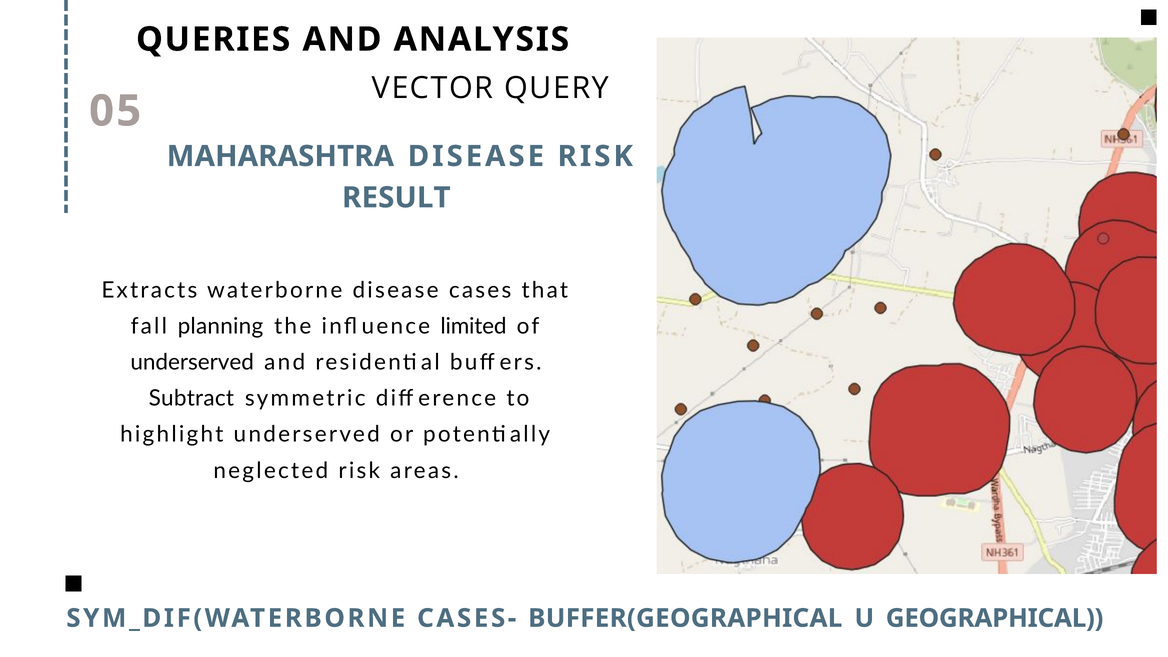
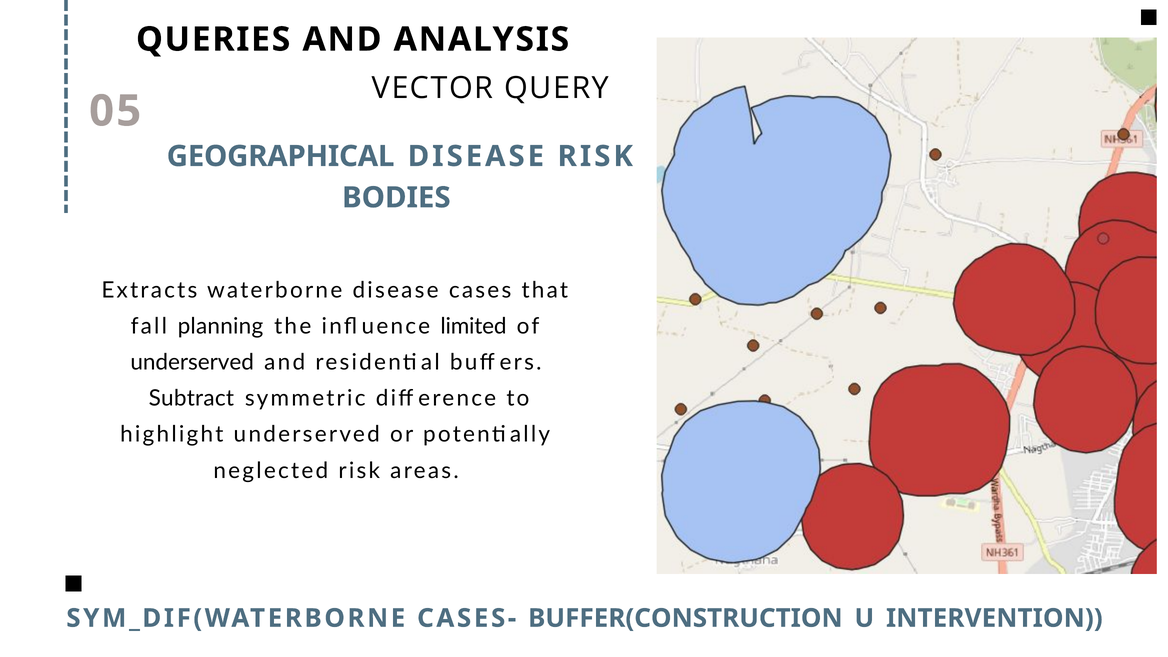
MAHARASHTRA: MAHARASHTRA -> GEOGRAPHICAL (281, 156)
RESULT: RESULT -> BODIES (396, 198)
BUFFER(GEOGRAPHICAL: BUFFER(GEOGRAPHICAL -> BUFFER(CONSTRUCTION (685, 618)
GEOGRAPHICAL: GEOGRAPHICAL -> INTERVENTION (994, 618)
